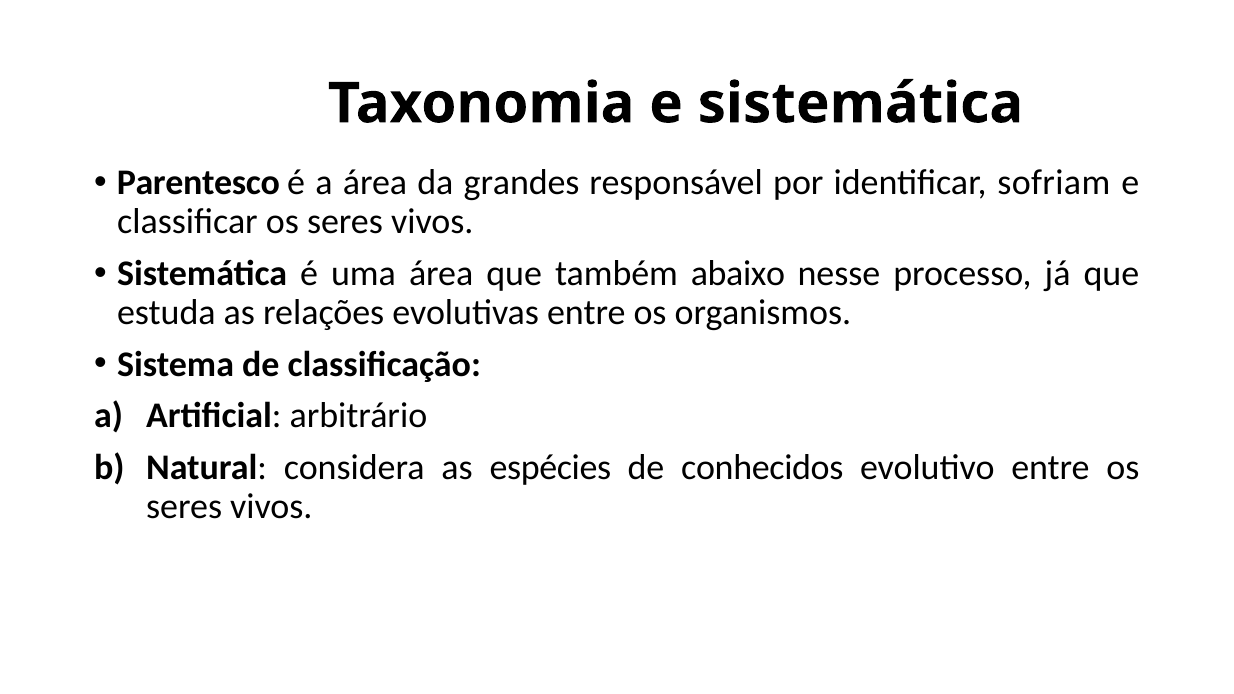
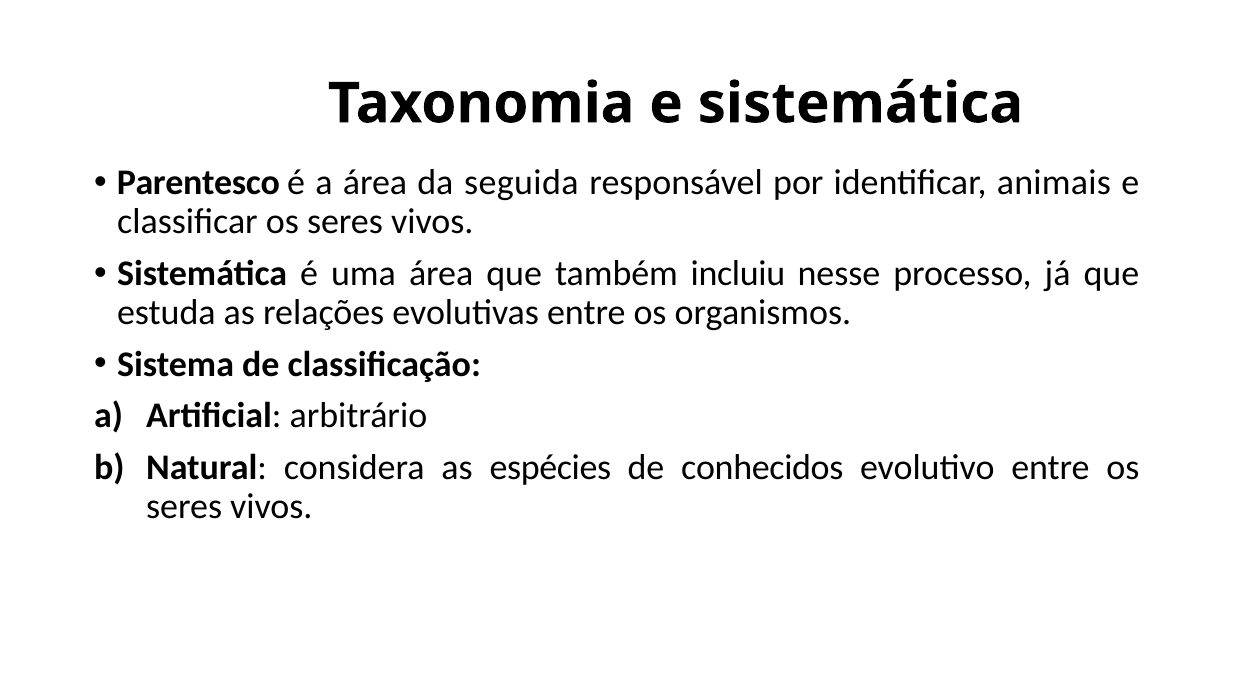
grandes: grandes -> seguida (521, 183)
sofriam: sofriam -> animais (1054, 183)
abaixo: abaixo -> incluiu (738, 274)
